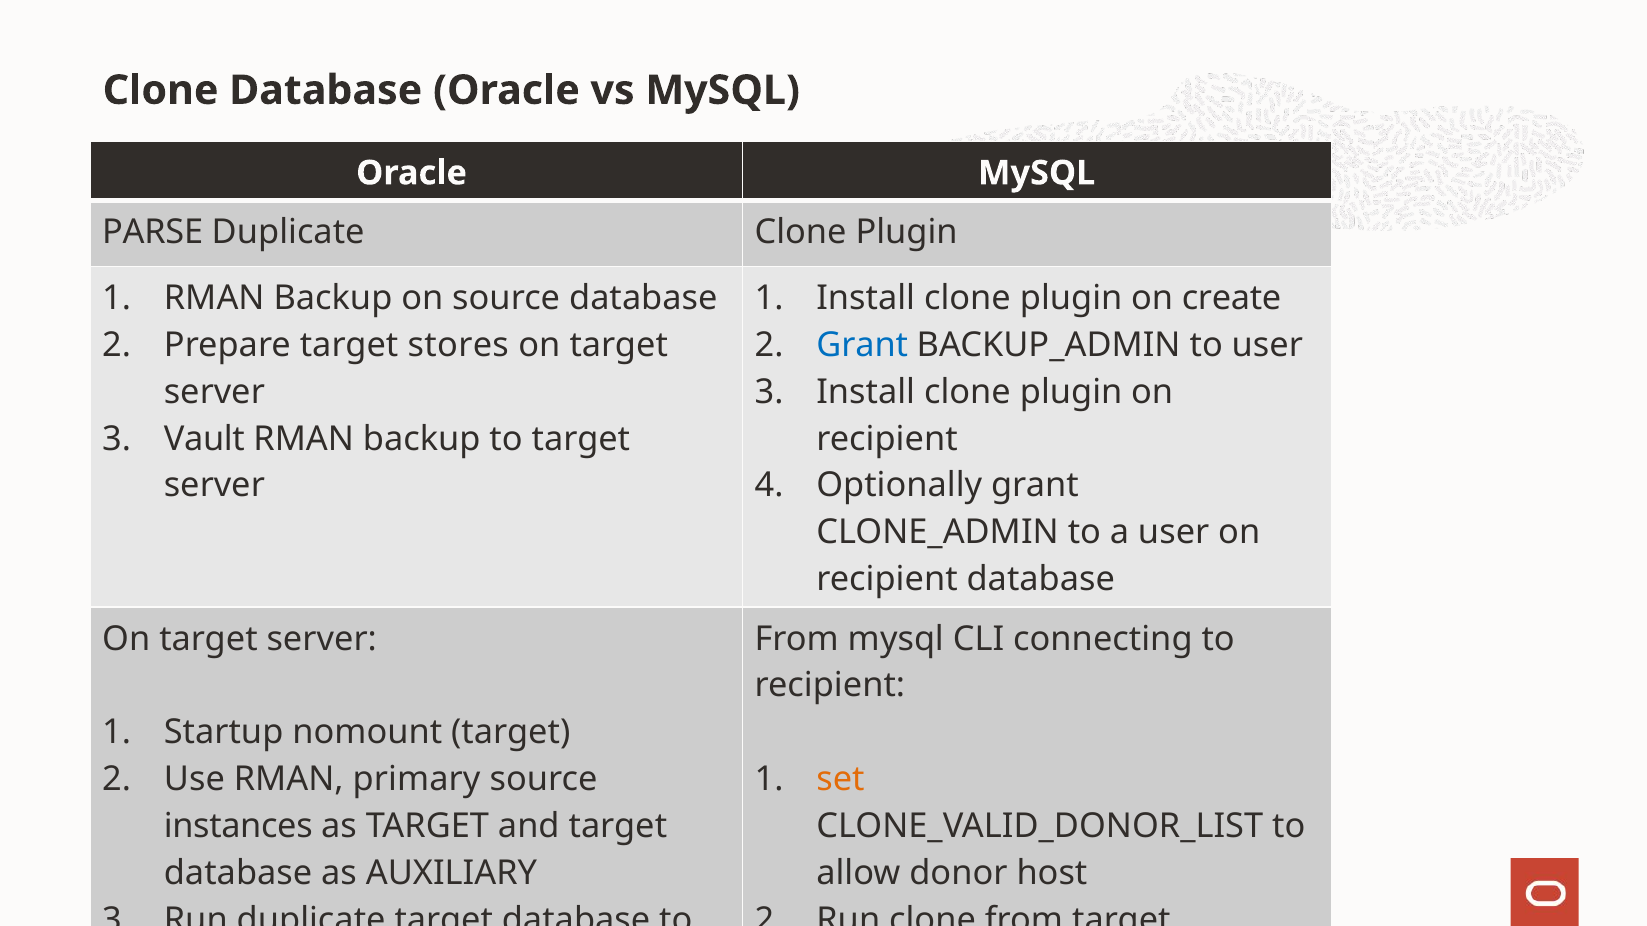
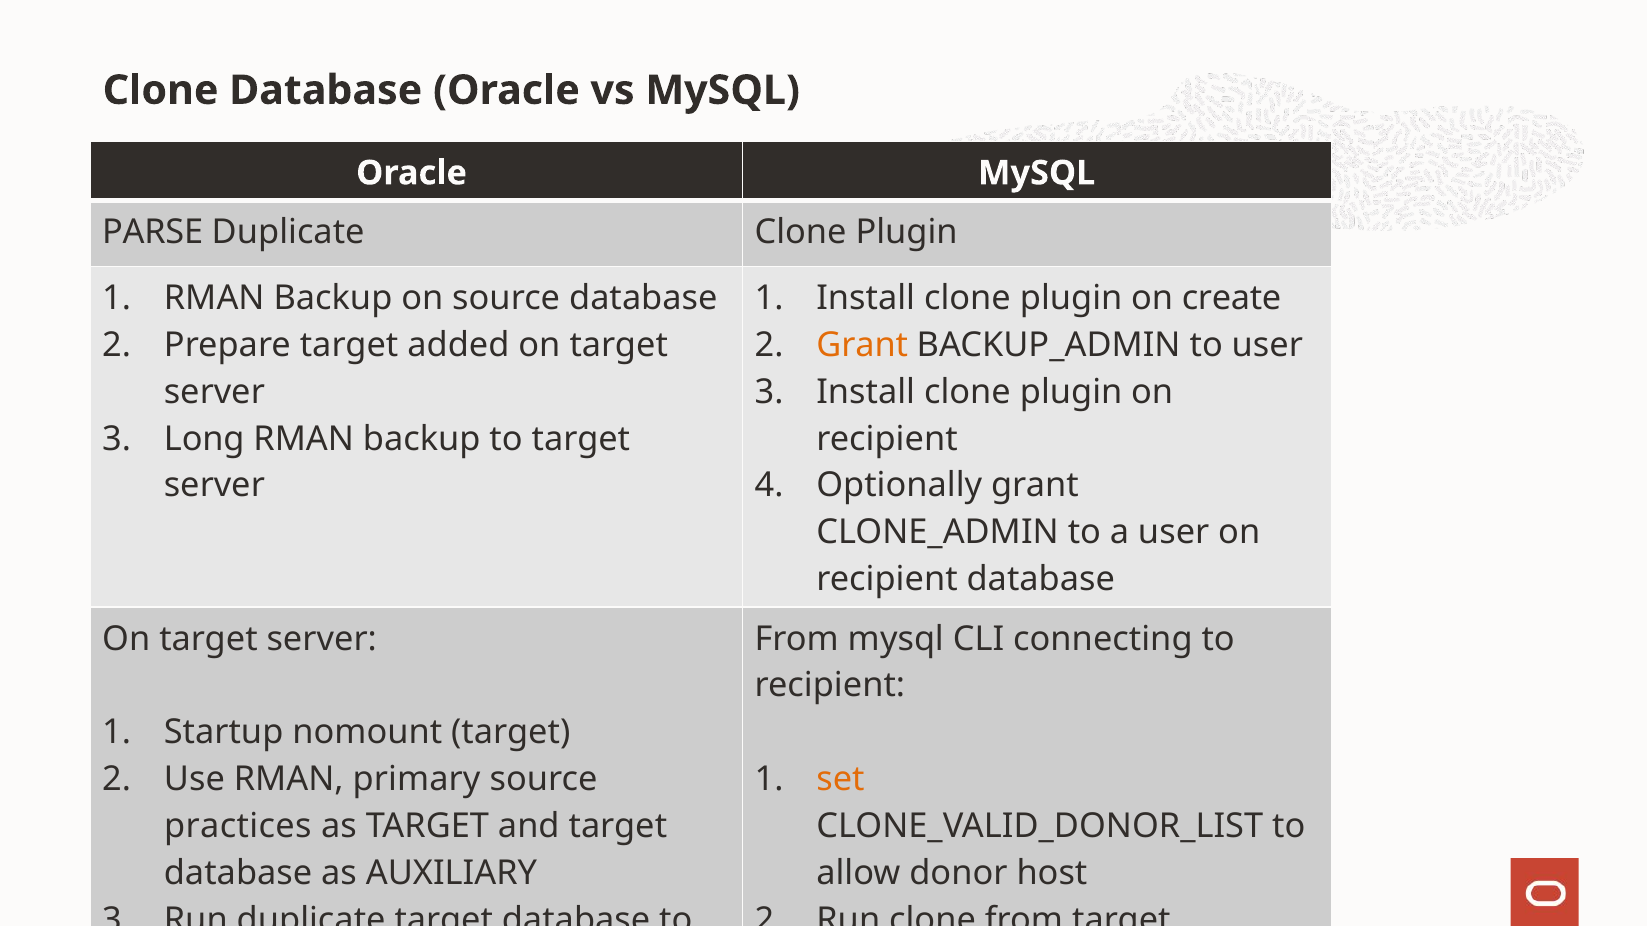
stores: stores -> added (458, 345)
Grant colour: blue -> orange (862, 345)
Vault: Vault -> Long (204, 439)
instances: instances -> practices (238, 827)
